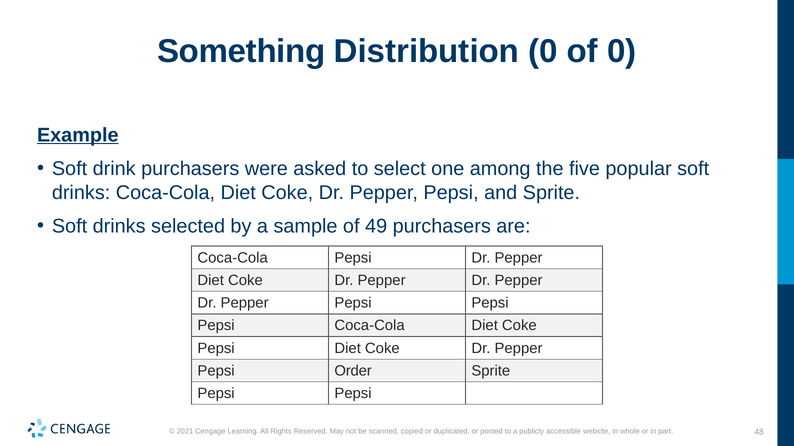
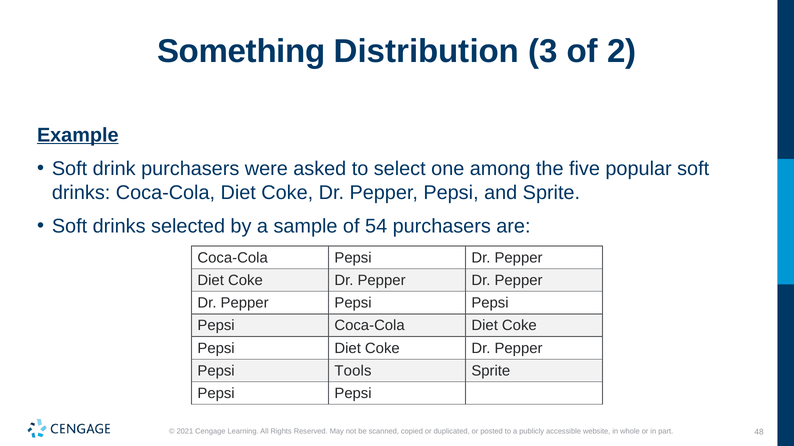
Distribution 0: 0 -> 3 (543, 51)
of 0: 0 -> 2 (622, 51)
49: 49 -> 54 (376, 227)
Order: Order -> Tools (353, 371)
